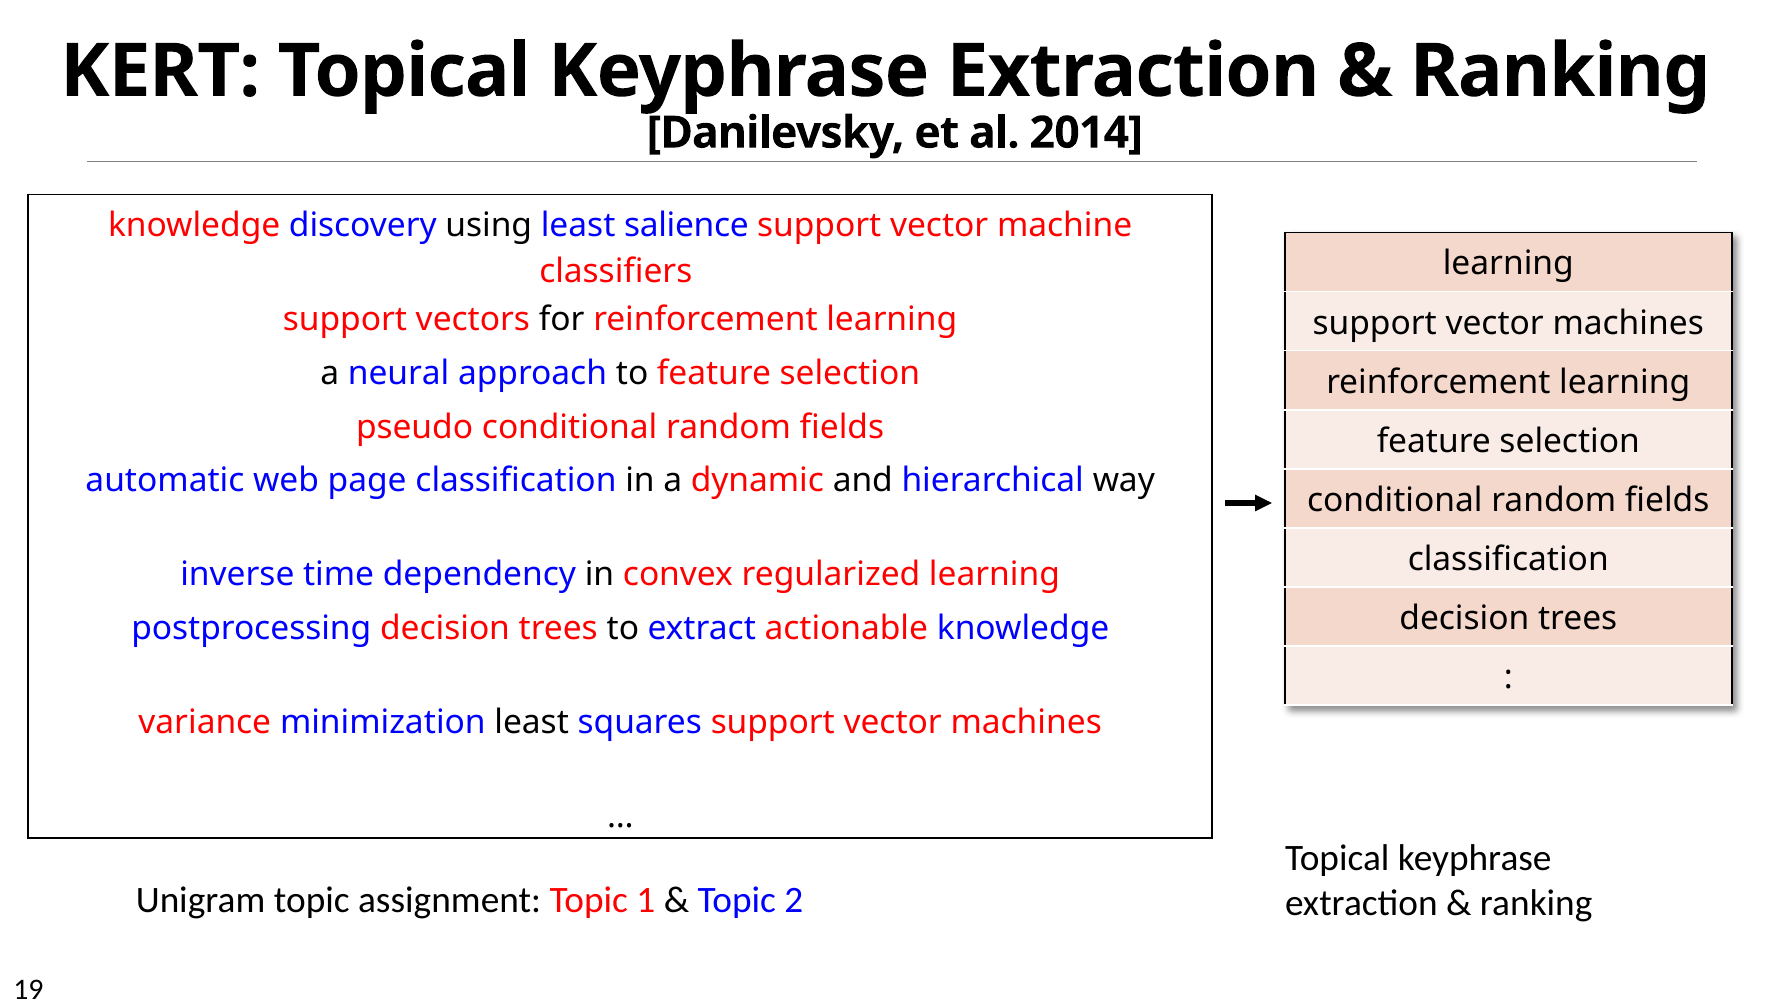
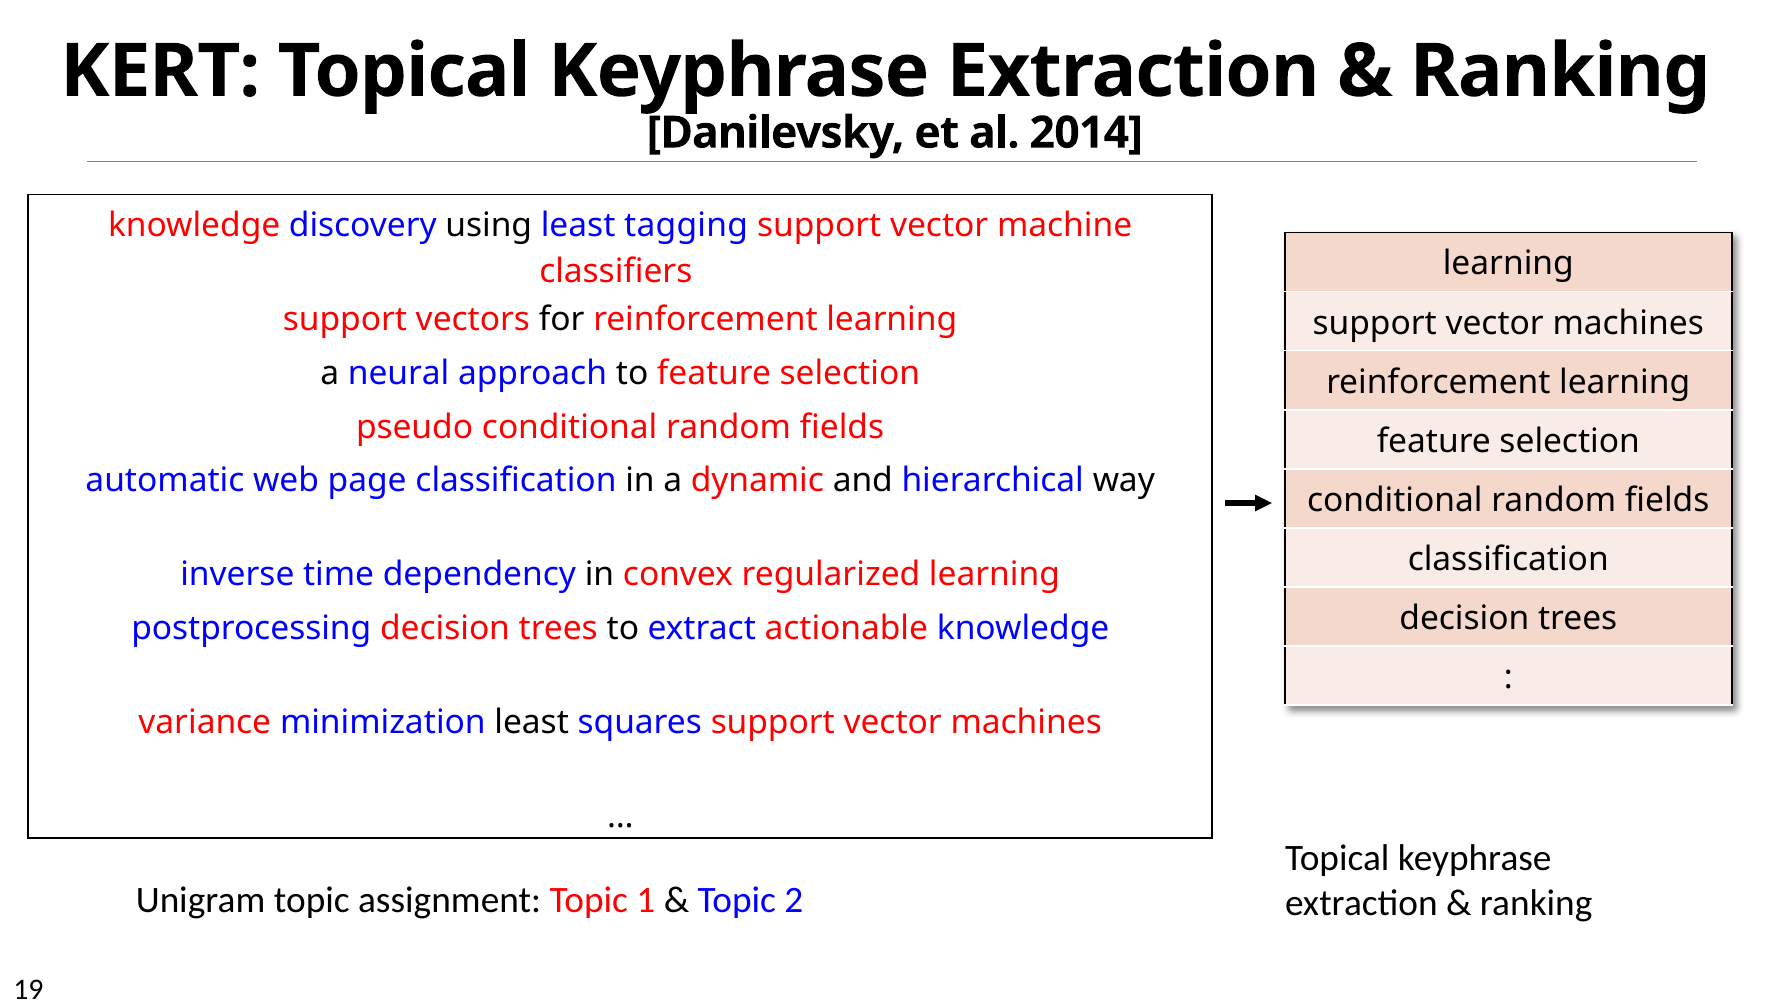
salience: salience -> tagging (686, 226)
